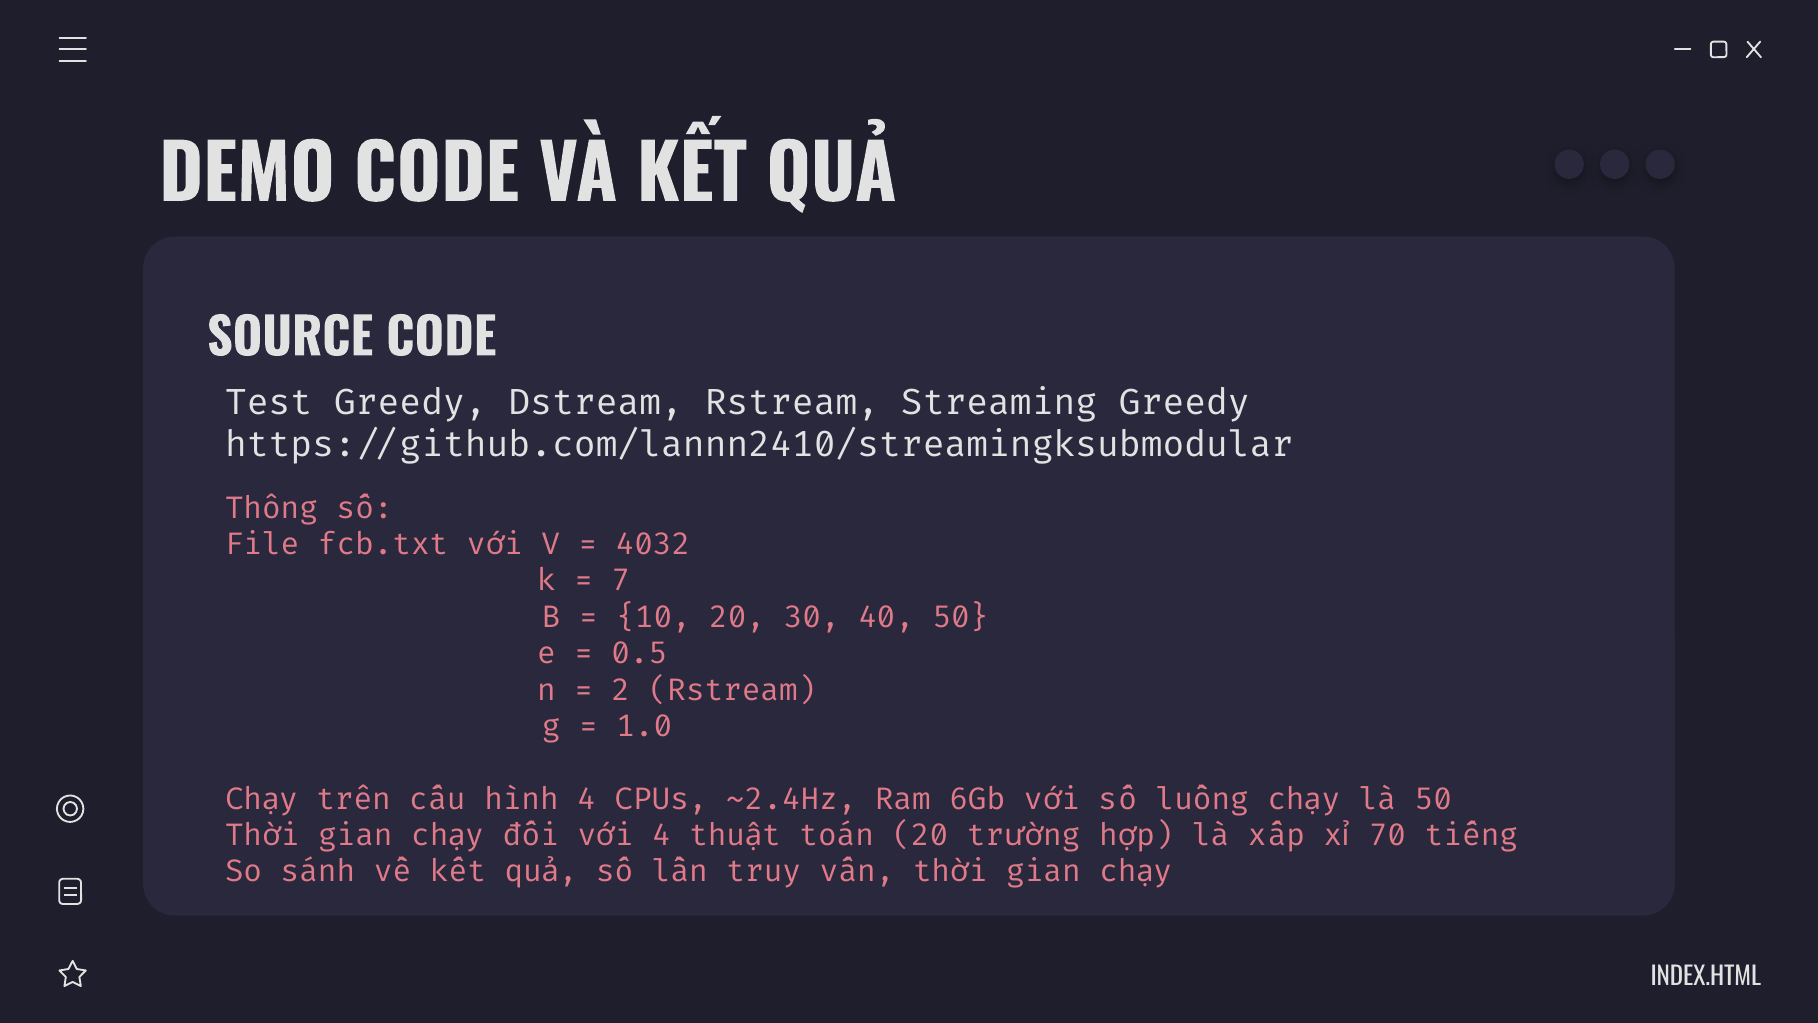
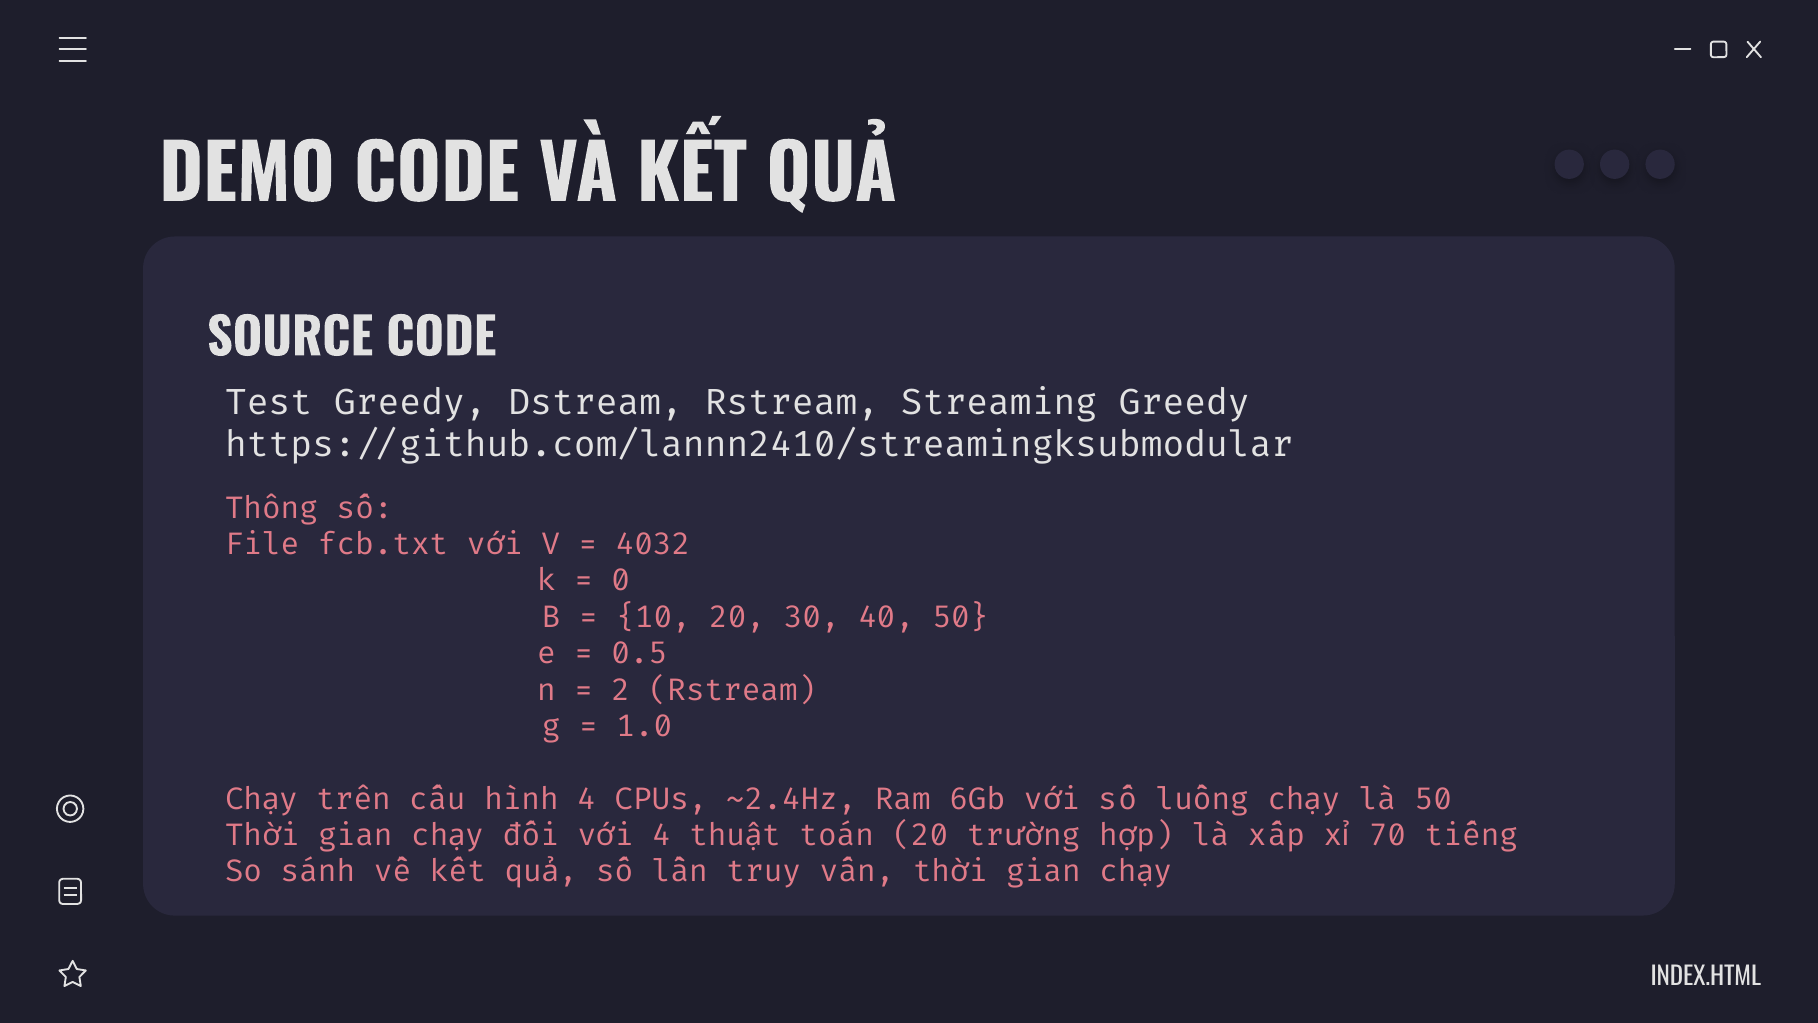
7: 7 -> 0 (621, 581)
